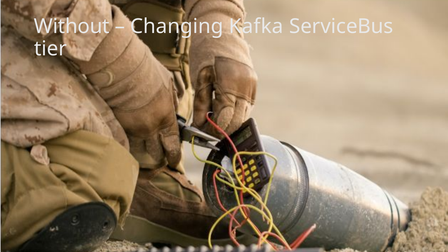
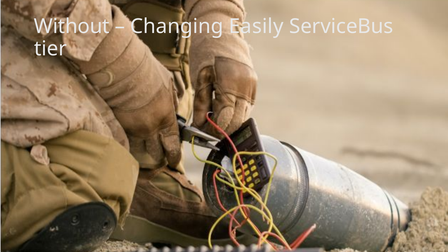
Kafka: Kafka -> Easily (256, 27)
